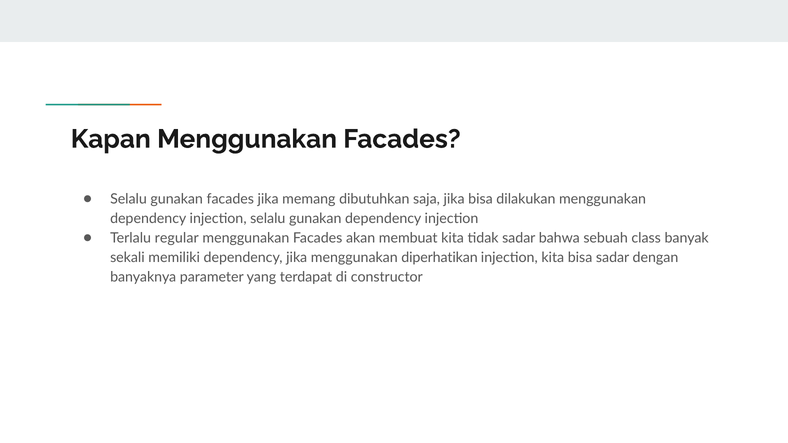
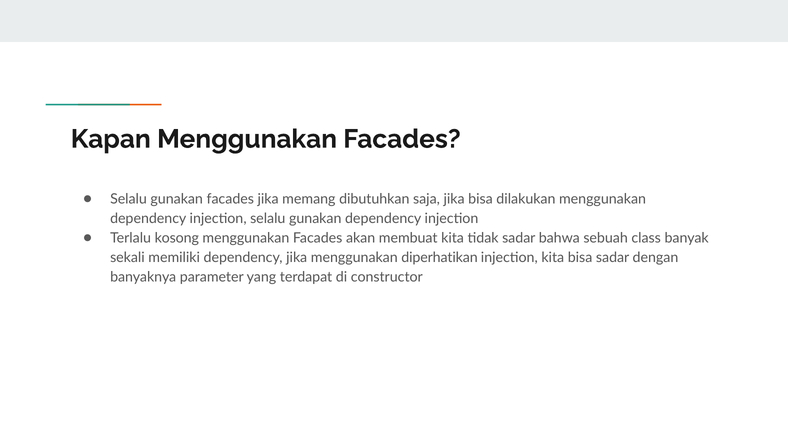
regular: regular -> kosong (177, 238)
